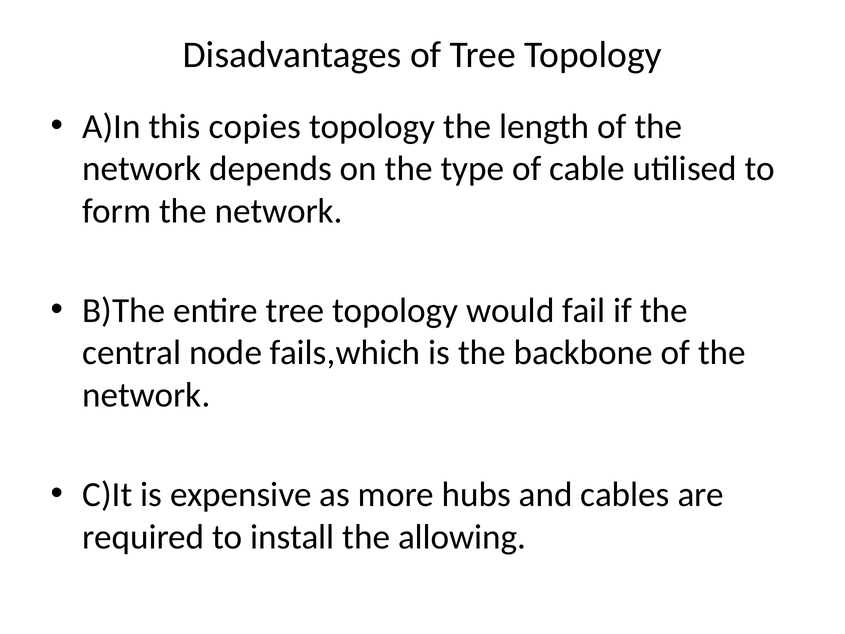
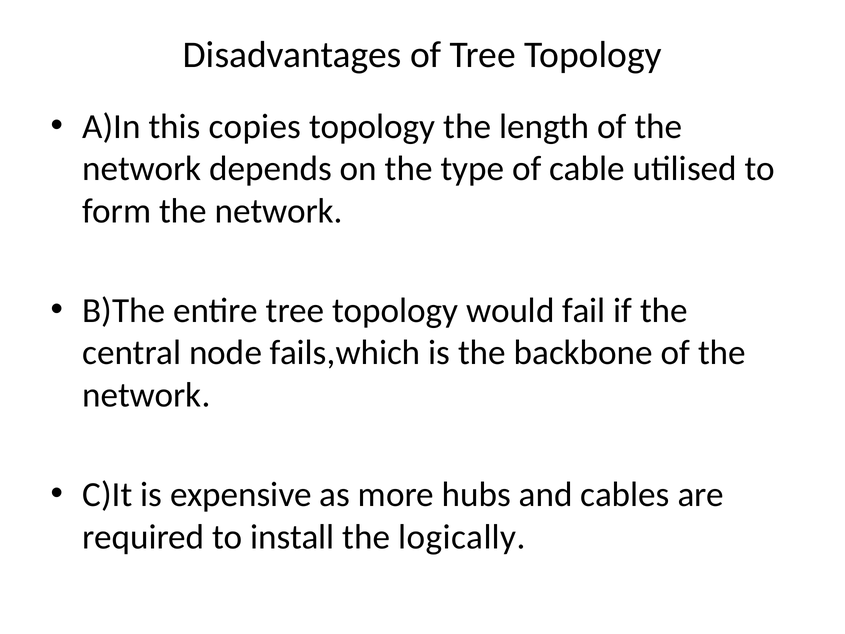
allowing: allowing -> logically (462, 537)
